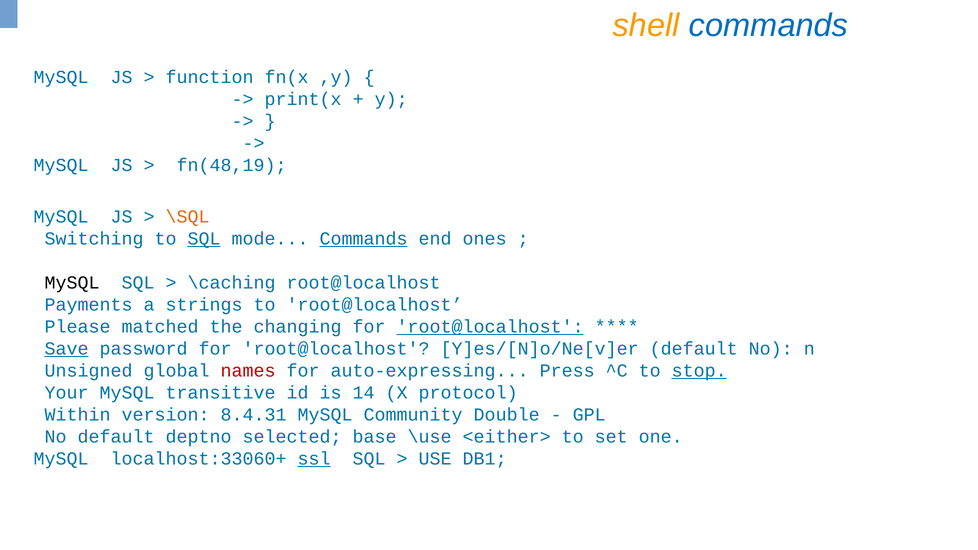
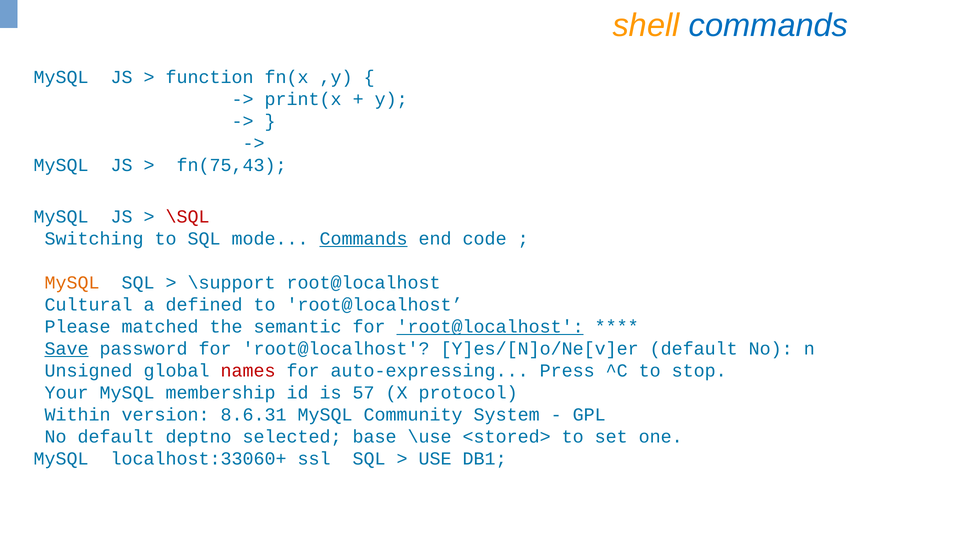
fn(48,19: fn(48,19 -> fn(75,43 (232, 165)
\SQL colour: orange -> red (188, 217)
SQL underline: present -> none (204, 239)
ones: ones -> code (485, 239)
MySQL colour: black -> orange (72, 283)
\caching: \caching -> \support (232, 283)
Payments: Payments -> Cultural (89, 305)
strings: strings -> defined (204, 305)
changing: changing -> semantic (298, 327)
stop underline: present -> none (699, 371)
transitive: transitive -> membership (221, 393)
14: 14 -> 57 (364, 393)
8.4.31: 8.4.31 -> 8.6.31 (254, 415)
Double: Double -> System (507, 415)
<either>: <either> -> <stored> (507, 437)
ssl underline: present -> none (314, 459)
